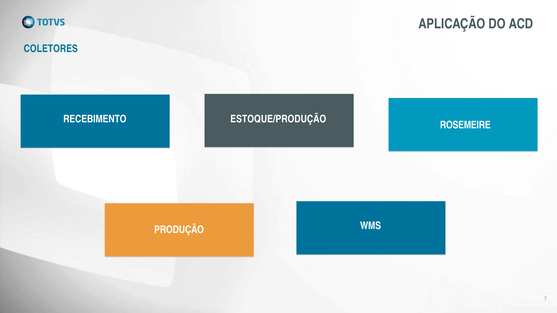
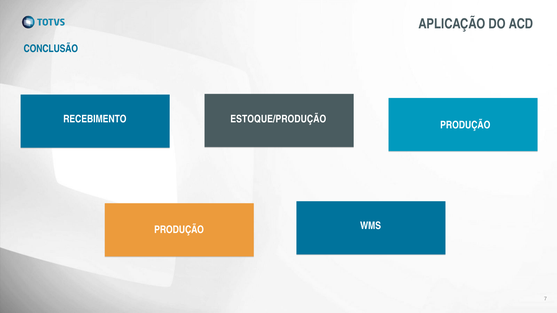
COLETORES: COLETORES -> CONCLUSÃO (51, 49)
ROSEMEIRE: ROSEMEIRE -> PRODUÇÃO (465, 125)
